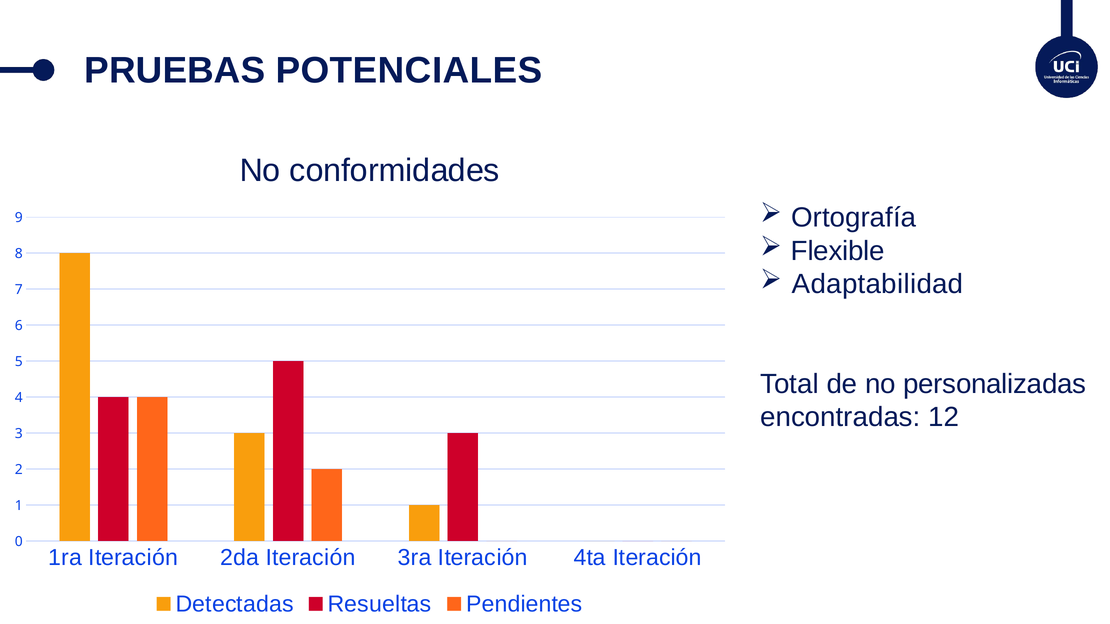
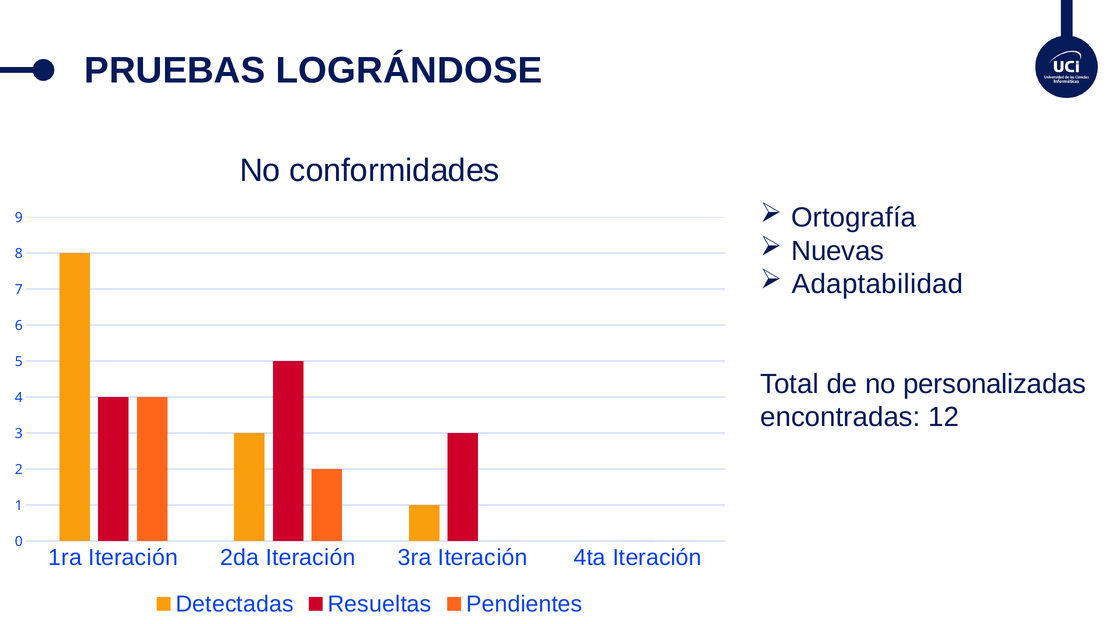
POTENCIALES: POTENCIALES -> LOGRÁNDOSE (409, 71)
Flexible: Flexible -> Nuevas (838, 251)
